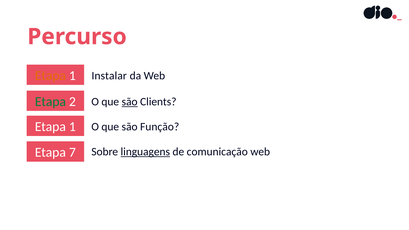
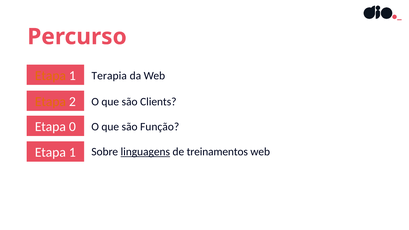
Instalar: Instalar -> Terapia (109, 76)
Etapa colour: green -> orange (50, 102)
são underline: present -> none (130, 102)
1: 1 -> 0 (72, 127)
7: 7 -> 1 (72, 153)
comunicação: comunicação -> treinamentos (217, 152)
